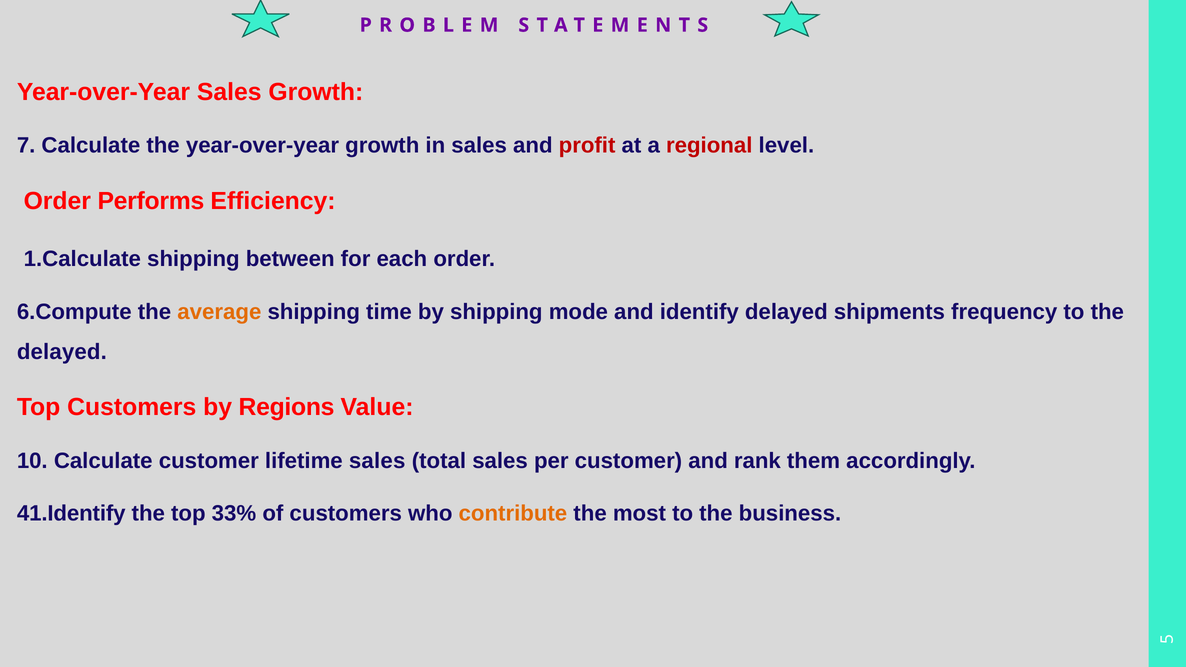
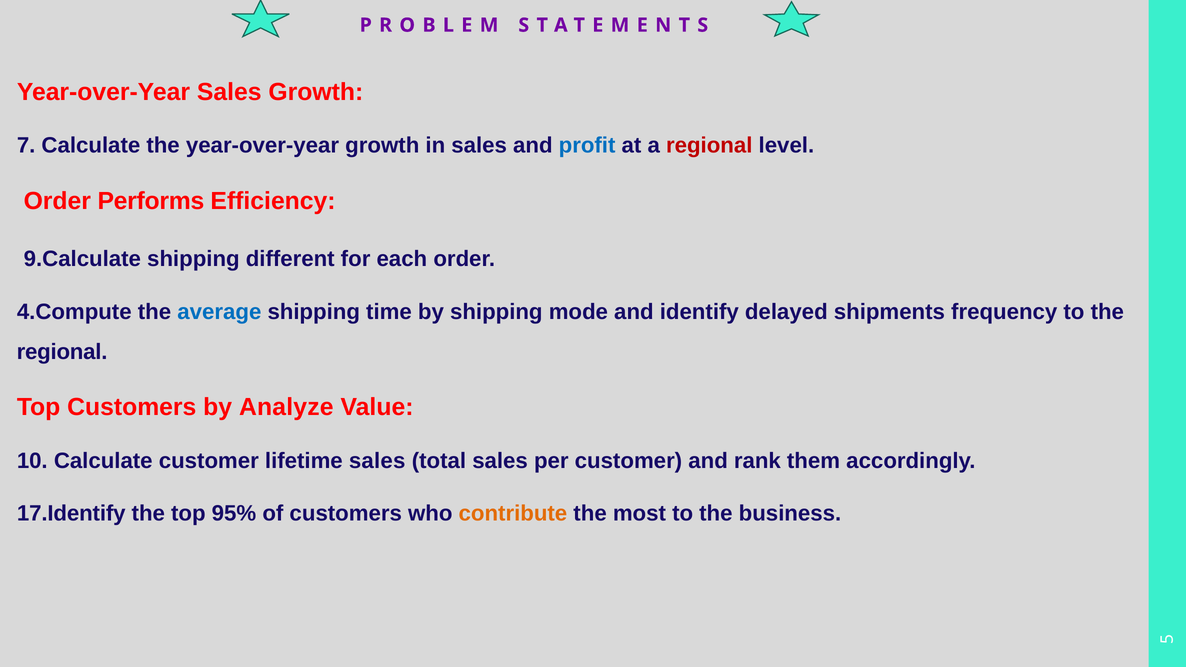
profit colour: red -> blue (587, 146)
1.Calculate: 1.Calculate -> 9.Calculate (82, 259)
between: between -> different (290, 259)
6.Compute: 6.Compute -> 4.Compute (74, 312)
average colour: orange -> blue (219, 312)
delayed: delayed -> regional (62, 352)
Regions: Regions -> Analyze (286, 407)
41.Identify: 41.Identify -> 17.Identify (71, 513)
33%: 33% -> 95% (234, 513)
